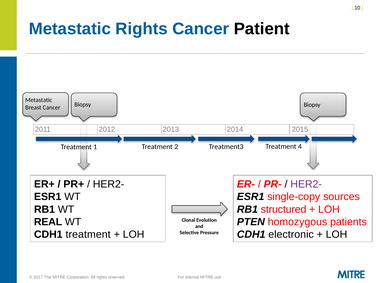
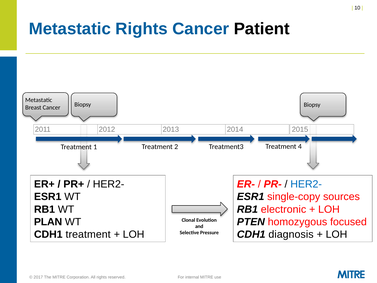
HER2- colour: purple -> blue (306, 184)
structured: structured -> electronic (283, 209)
REAL: REAL -> PLAN (48, 222)
patients: patients -> focused (348, 222)
electronic: electronic -> diagnosis (291, 234)
